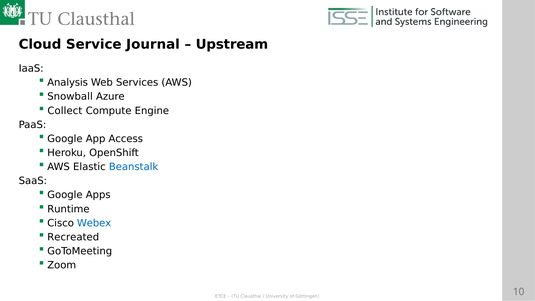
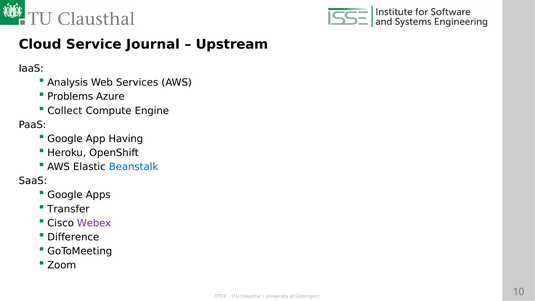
Snowball: Snowball -> Problems (70, 97)
Access: Access -> Having (126, 139)
Runtime: Runtime -> Transfer (68, 209)
Webex colour: blue -> purple (94, 223)
Recreated: Recreated -> Difference (73, 237)
